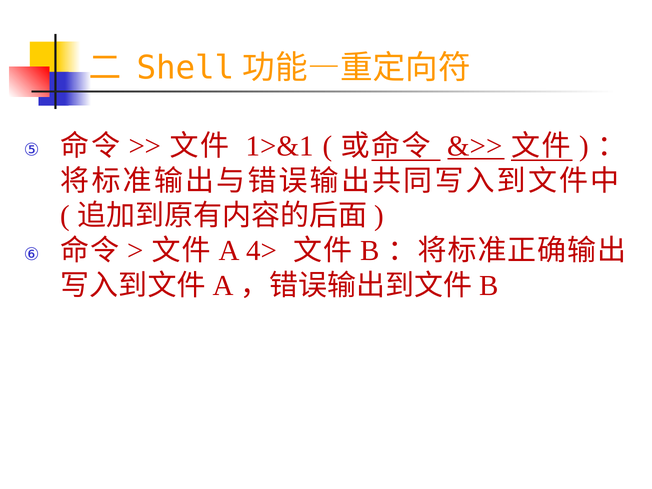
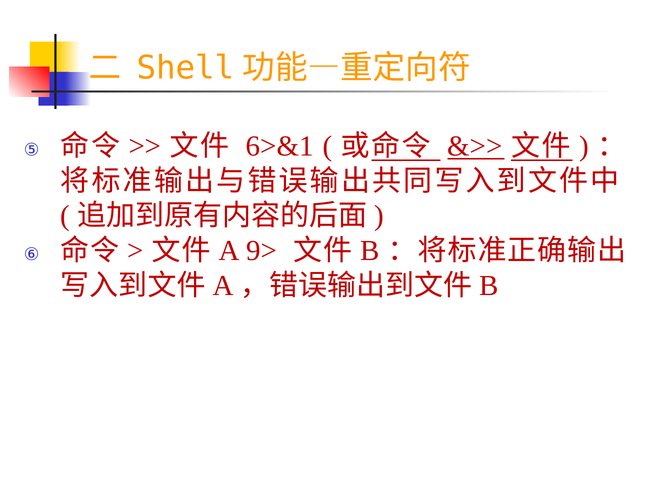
1>&1: 1>&1 -> 6>&1 (280, 146)
4>: 4> -> 9> (262, 251)
